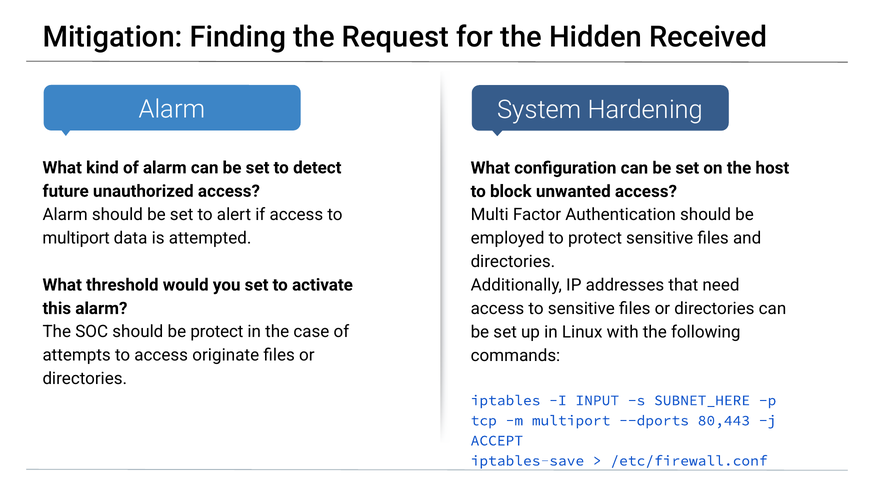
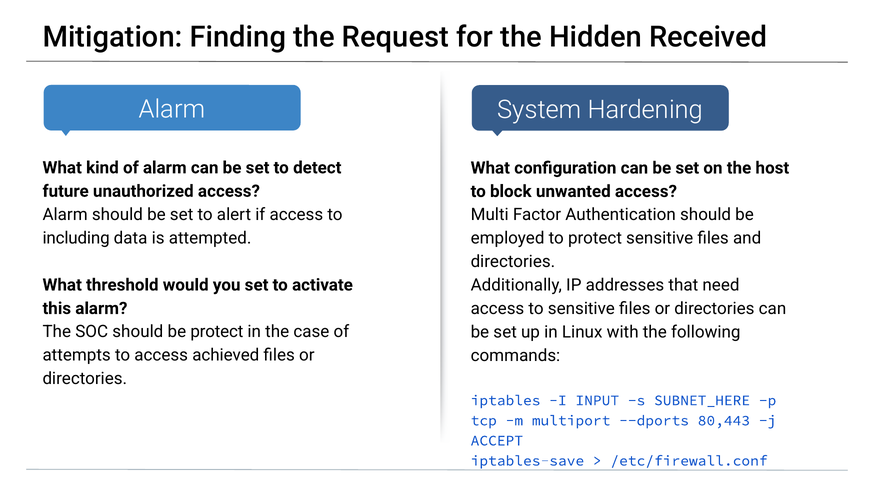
multiport: multiport -> including (76, 238)
originate: originate -> achieved (226, 355)
